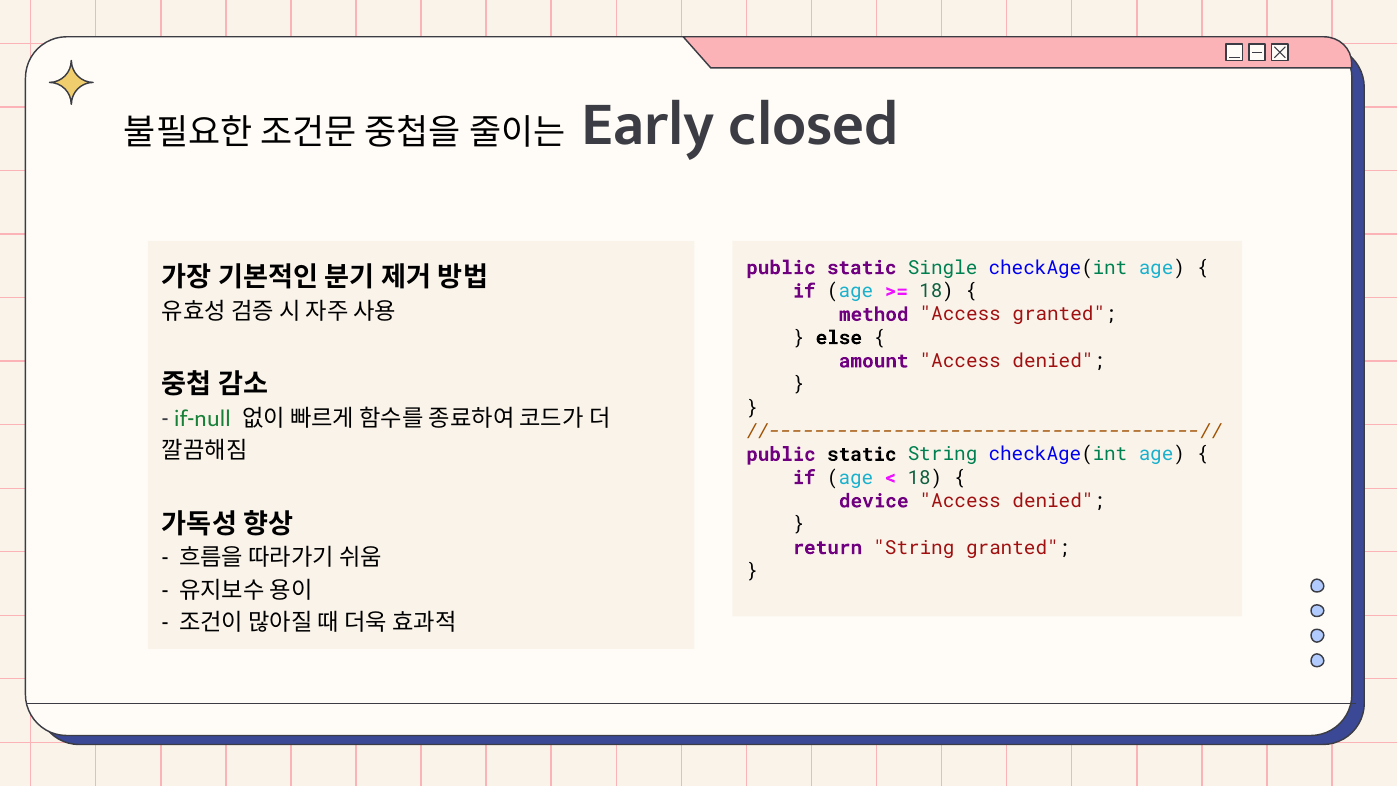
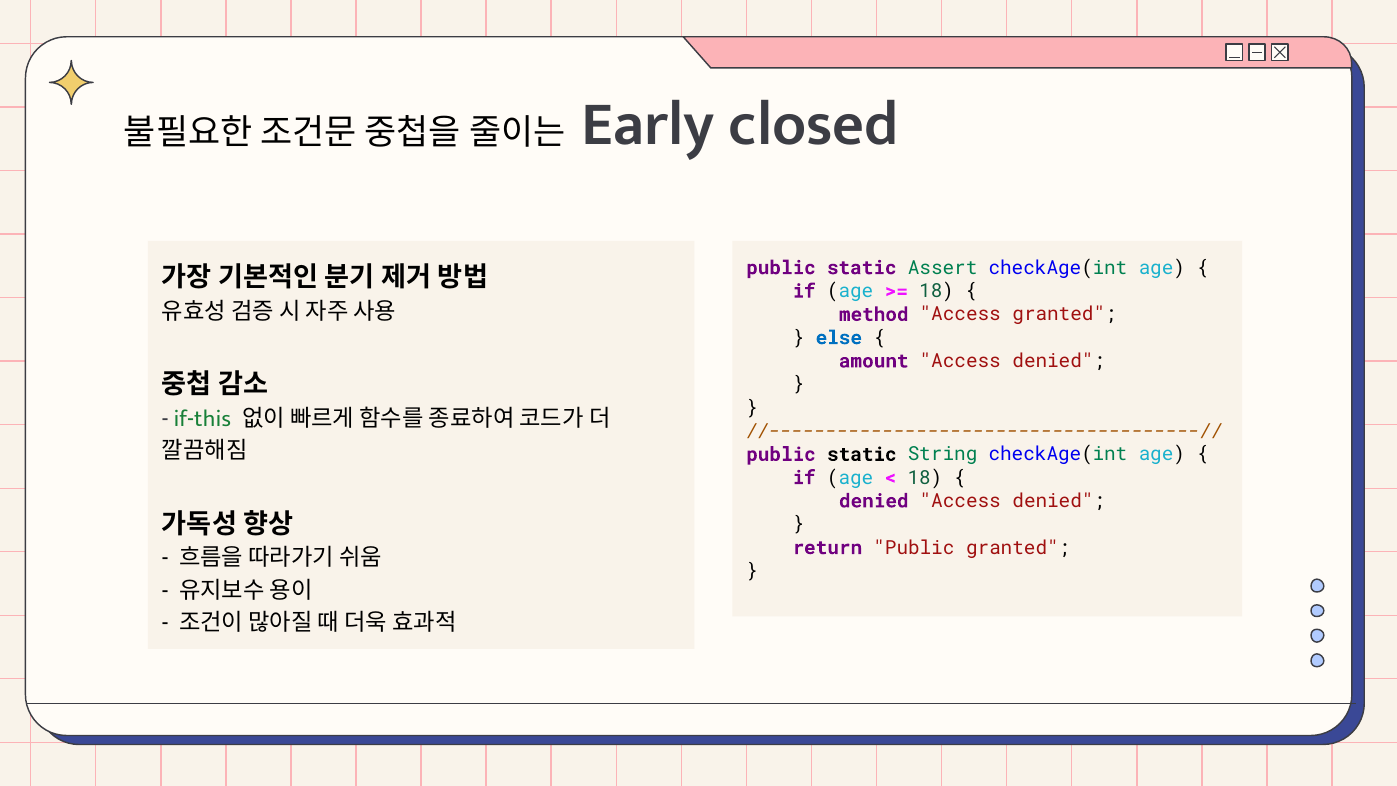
Single: Single -> Assert (943, 268)
else colour: black -> blue (839, 338)
if-null: if-null -> if-this (202, 419)
device: device -> denied (874, 501)
return String: String -> Public (914, 548)
